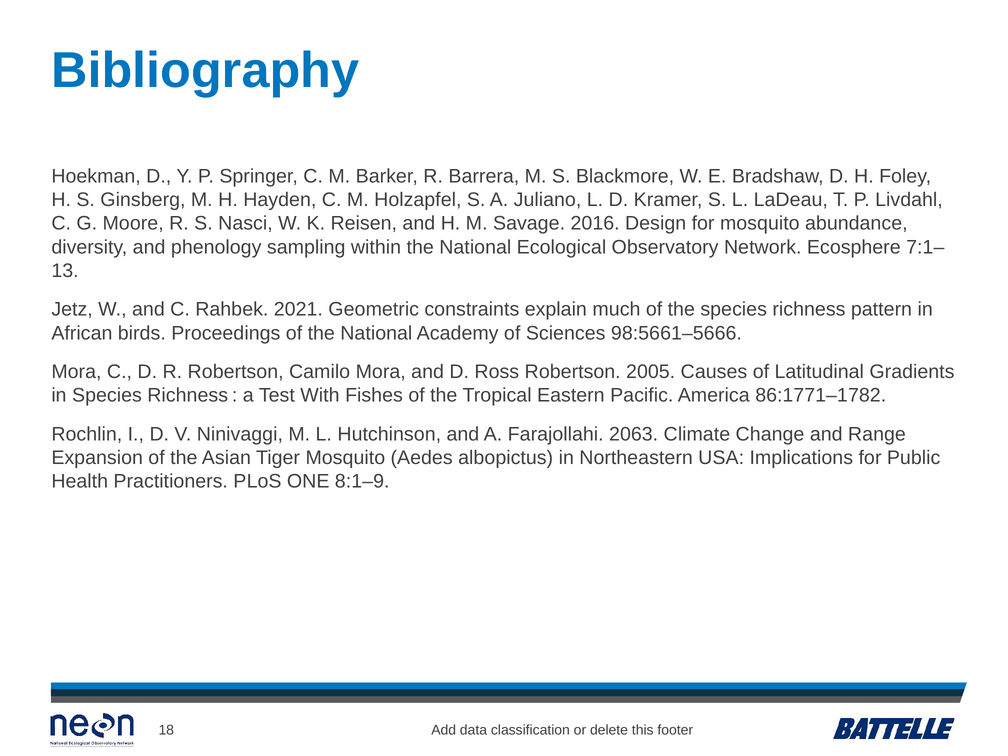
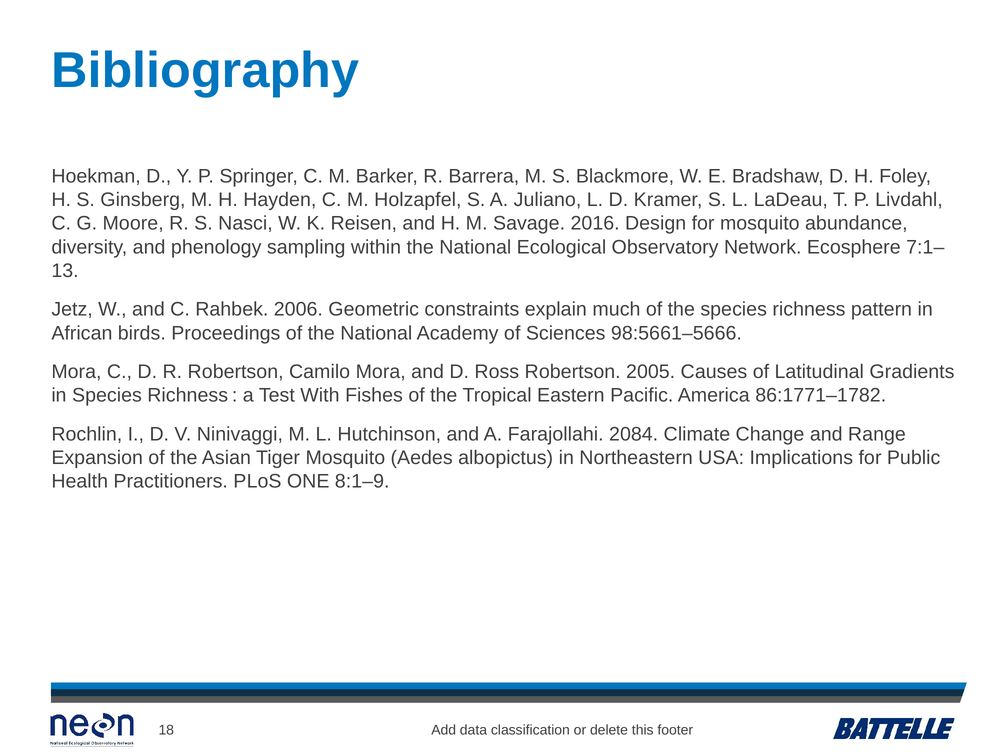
2021: 2021 -> 2006 (298, 310)
2063: 2063 -> 2084 (634, 434)
